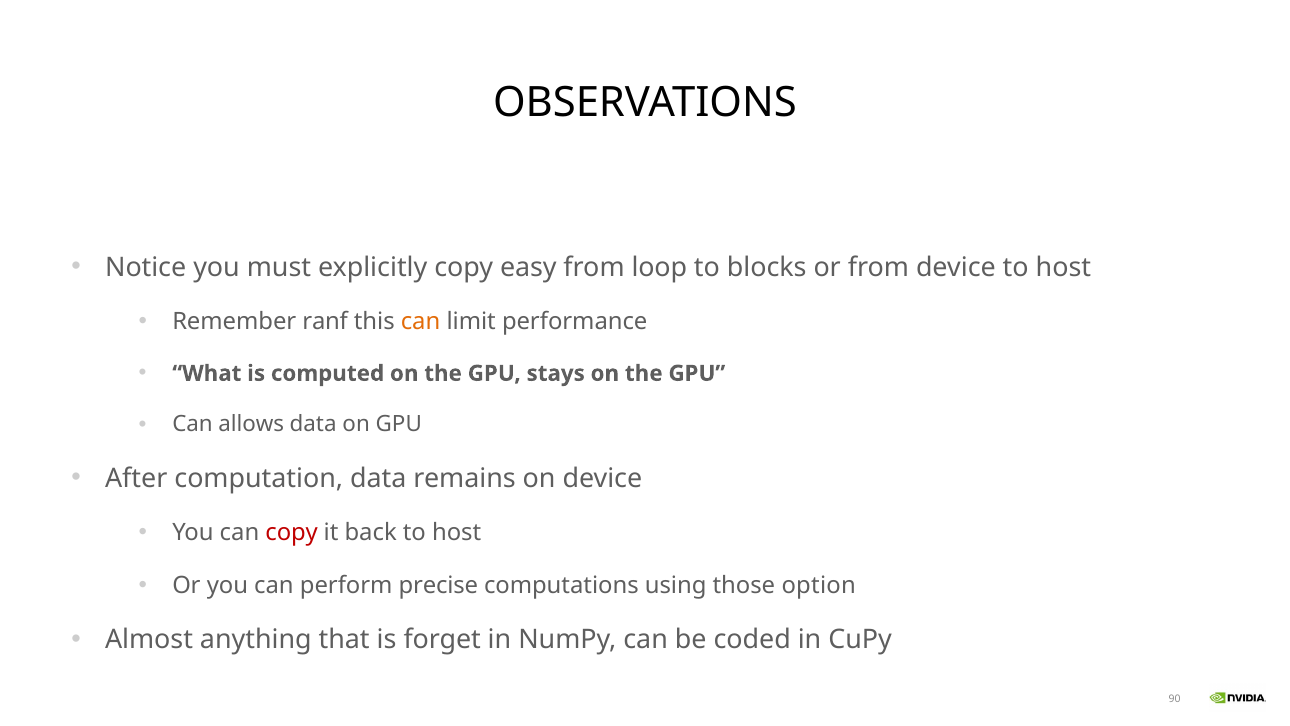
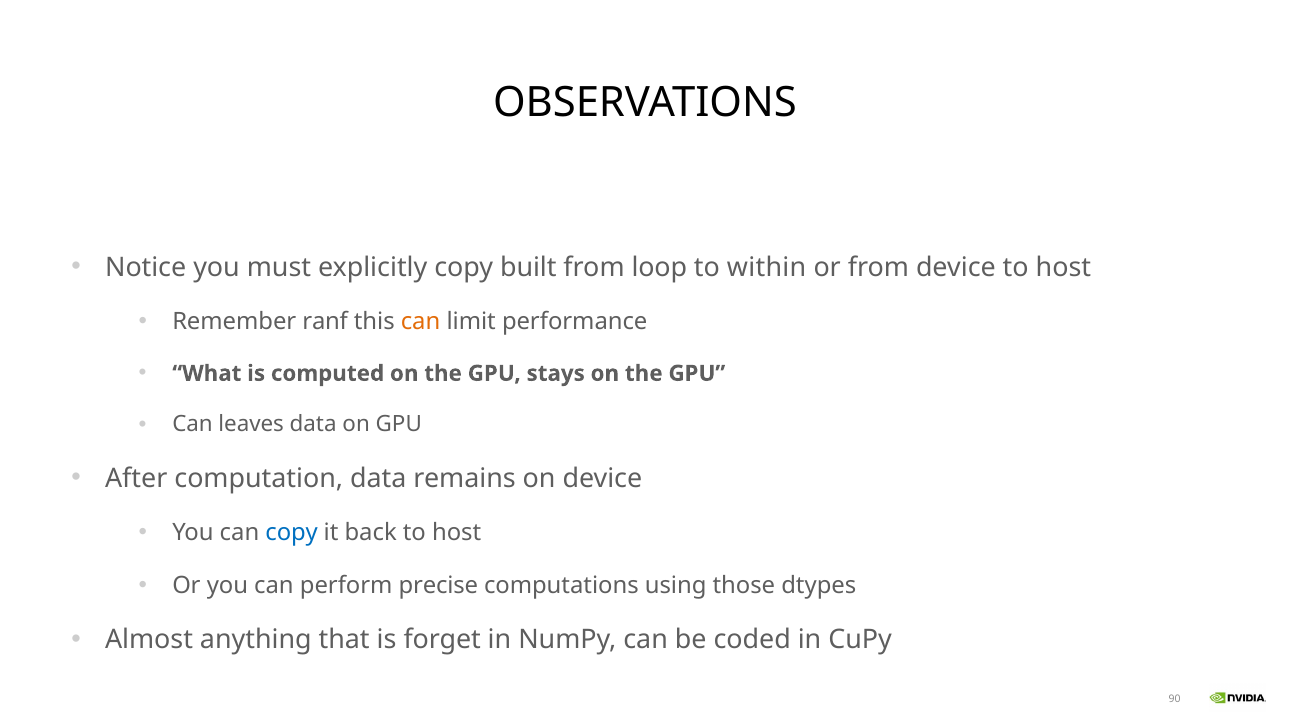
easy: easy -> built (528, 267)
blocks: blocks -> within (767, 267)
allows: allows -> leaves (251, 424)
copy colour: red -> blue (292, 532)
option: option -> dtypes (819, 585)
